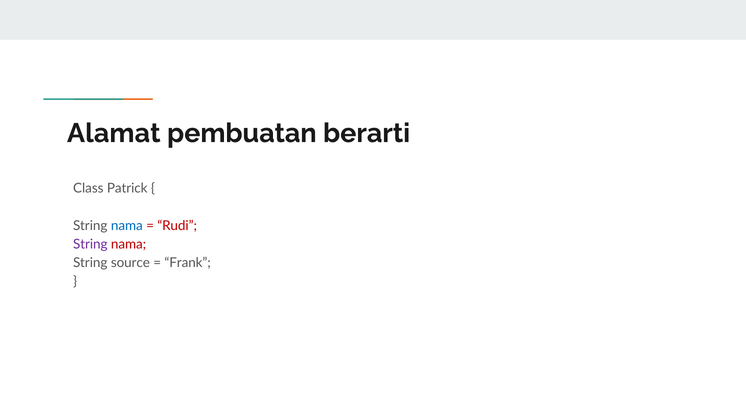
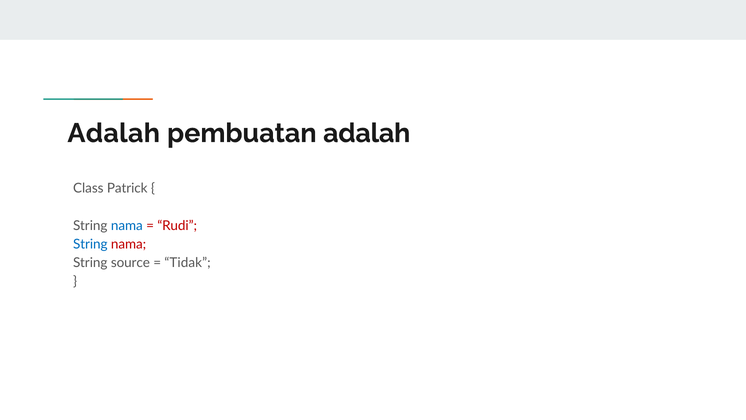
Alamat: Alamat -> Adalah (114, 133)
pembuatan berarti: berarti -> adalah (367, 133)
String colour: purple -> blue (90, 244)
Frank: Frank -> Tidak (188, 263)
